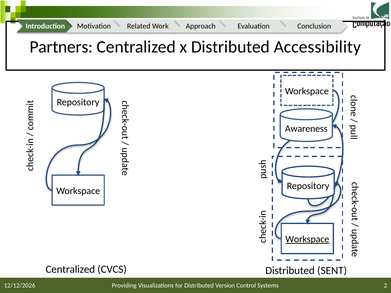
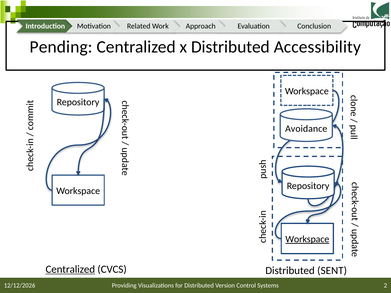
Partners: Partners -> Pending (61, 47)
Awareness: Awareness -> Avoidance (306, 129)
Centralized underline: none -> present (70, 270)
